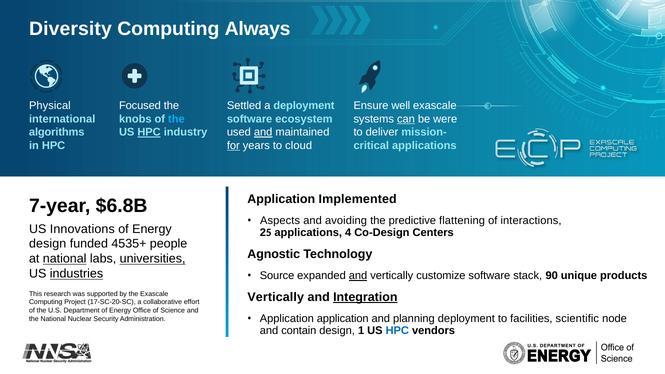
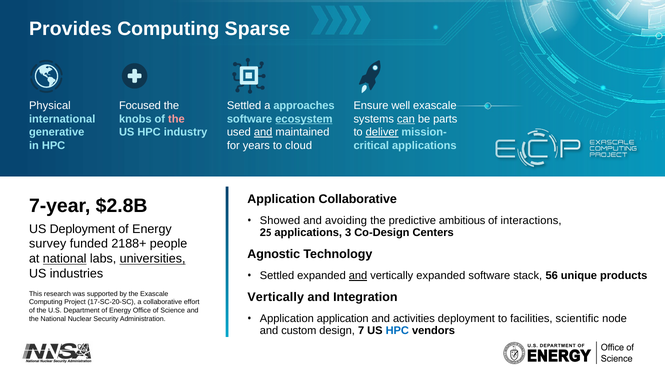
Diversity: Diversity -> Provides (70, 29)
Always: Always -> Sparse (257, 29)
a deployment: deployment -> approaches (304, 106)
the colour: light blue -> pink (176, 119)
ecosystem underline: none -> present (304, 119)
were: were -> parts (445, 119)
algorithms: algorithms -> generative (57, 132)
HPC underline: present -> none (149, 132)
deliver underline: none -> present (382, 132)
for underline: present -> none (233, 145)
Application Implemented: Implemented -> Collaborative (358, 199)
$6.8B: $6.8B -> $2.8B (122, 206)
Aspects: Aspects -> Showed (280, 221)
flattening: flattening -> ambitious (462, 221)
US Innovations: Innovations -> Deployment (82, 229)
4: 4 -> 3 (348, 233)
design: design -> survey (48, 244)
4535+: 4535+ -> 2188+ (129, 244)
industries underline: present -> none (76, 274)
Source: Source -> Settled (277, 276)
vertically customize: customize -> expanded (441, 276)
90: 90 -> 56 (552, 276)
Integration underline: present -> none (365, 297)
planning: planning -> activities (414, 319)
contain: contain -> custom (299, 331)
1: 1 -> 7 (361, 331)
